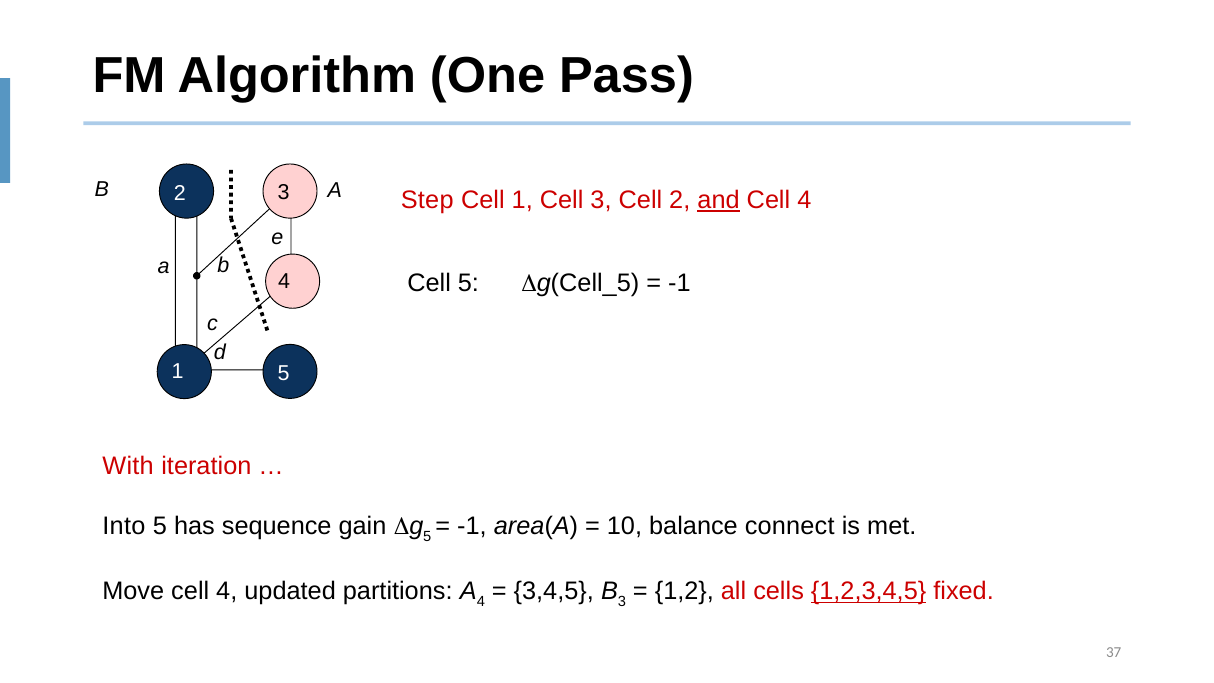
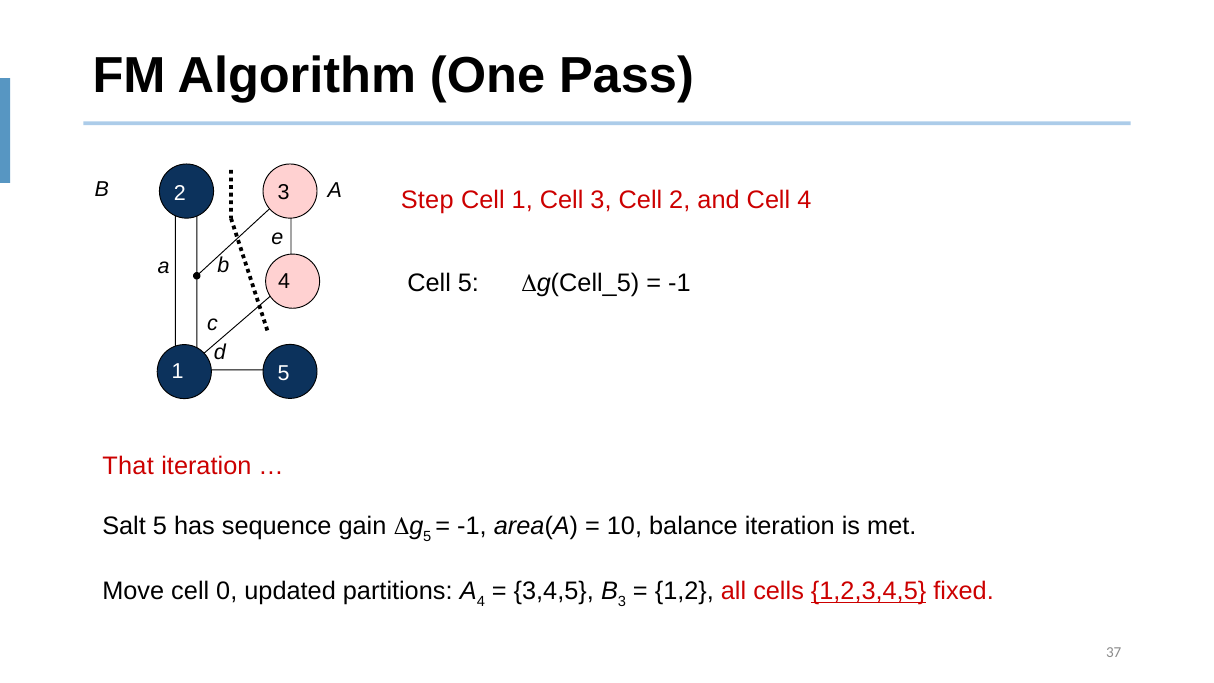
and underline: present -> none (719, 200)
With: With -> That (128, 466)
Into: Into -> Salt (124, 527)
balance connect: connect -> iteration (790, 527)
Move cell 4: 4 -> 0 (227, 591)
